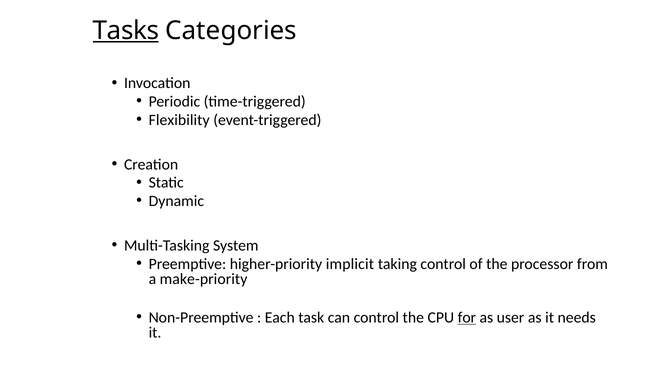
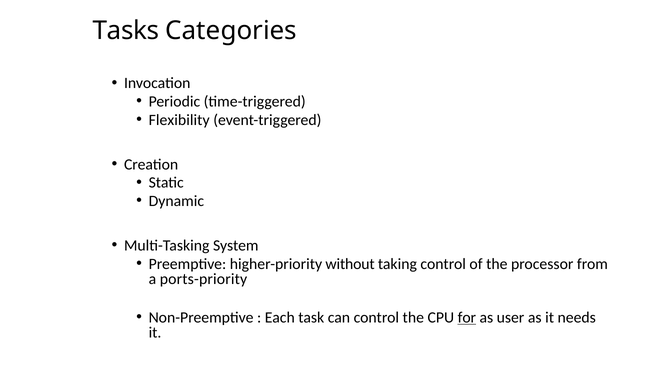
Tasks underline: present -> none (126, 31)
implicit: implicit -> without (350, 264)
make-priority: make-priority -> ports-priority (203, 280)
